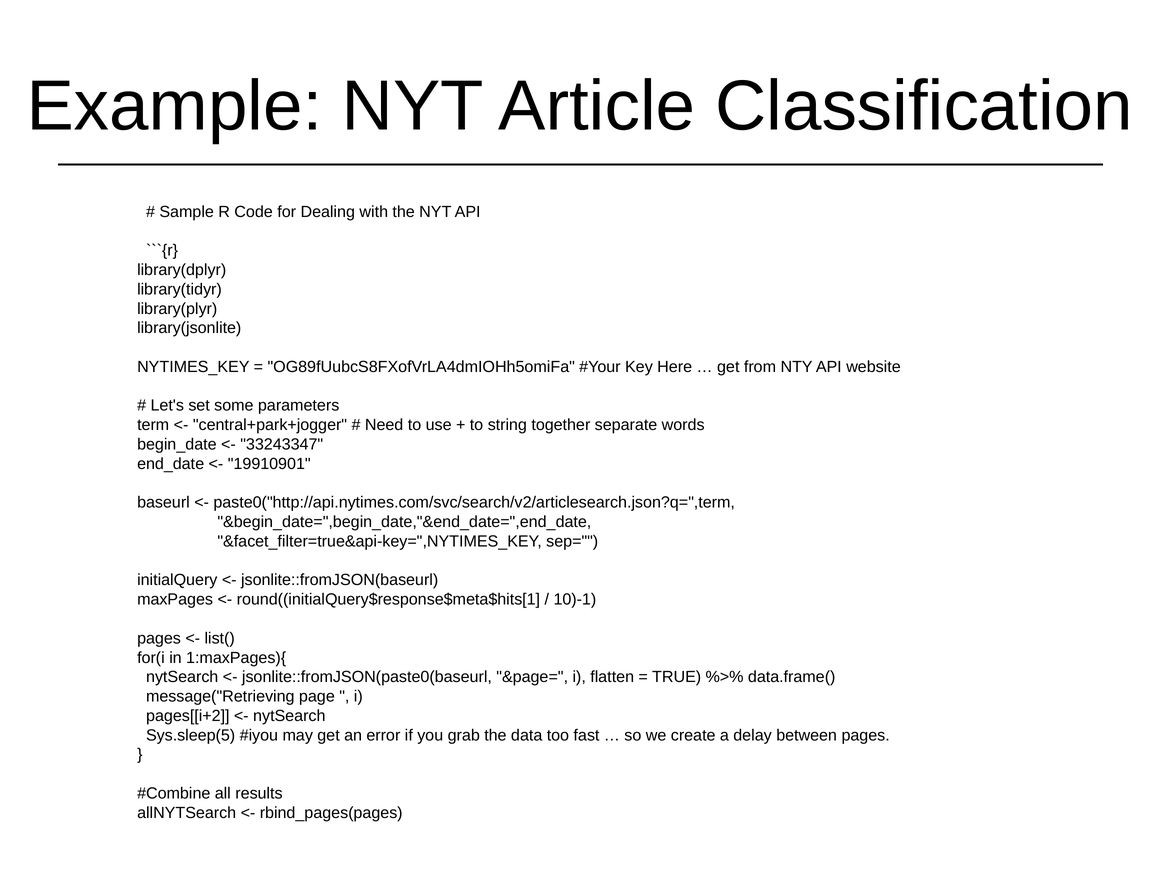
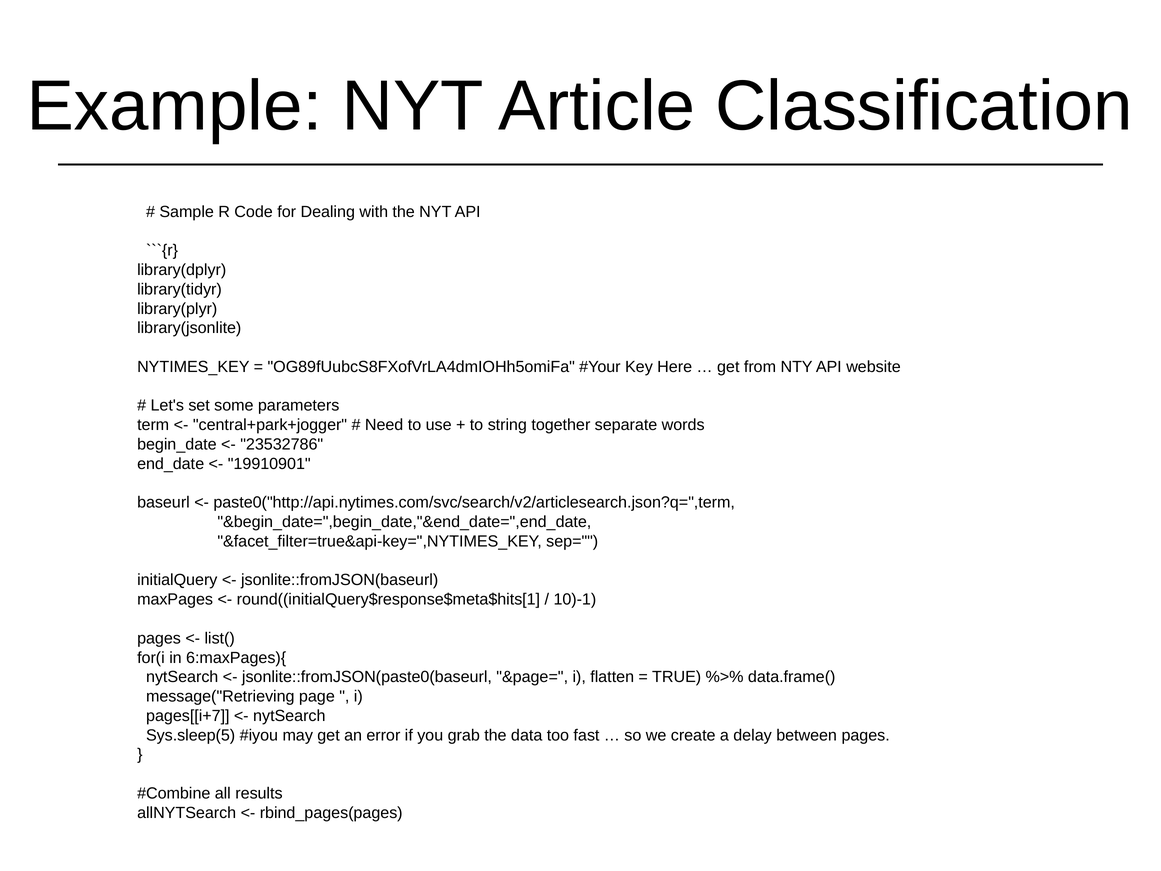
33243347: 33243347 -> 23532786 (282, 444)
1:maxPages){: 1:maxPages){ -> 6:maxPages){ (236, 657)
pages[[i+2: pages[[i+2 -> pages[[i+7 (188, 716)
